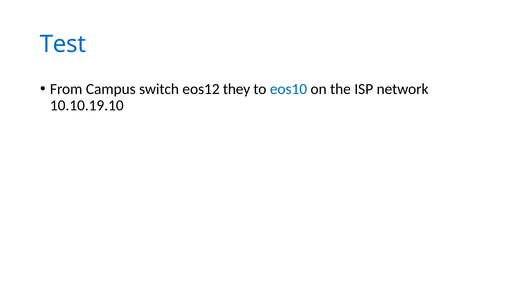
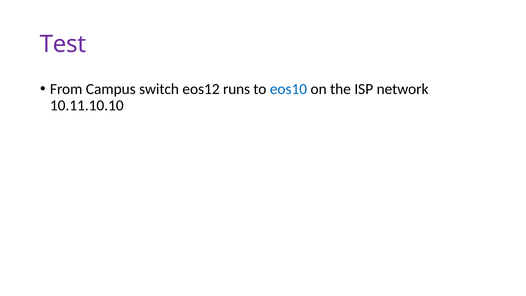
Test colour: blue -> purple (63, 44)
they: they -> runs (237, 89)
10.10.19.10: 10.10.19.10 -> 10.11.10.10 (87, 105)
